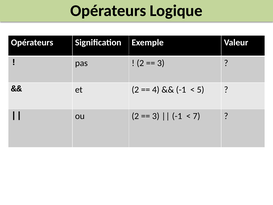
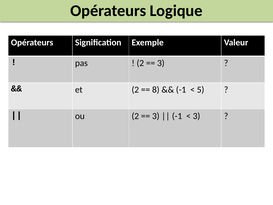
4: 4 -> 8 (156, 90)
7: 7 -> 3 (196, 116)
